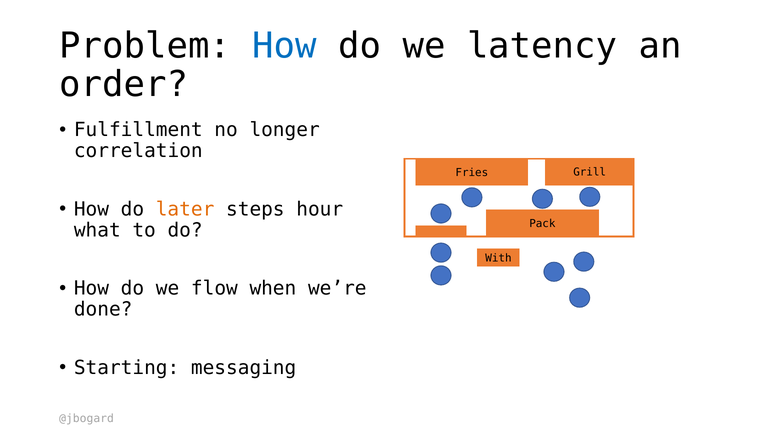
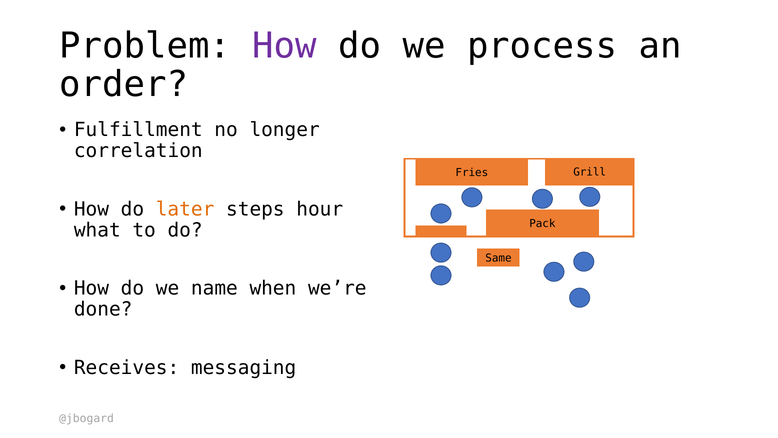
How colour: blue -> purple (285, 46)
latency: latency -> process (542, 46)
With: With -> Same (498, 258)
flow: flow -> name (214, 288)
Starting: Starting -> Receives (127, 367)
